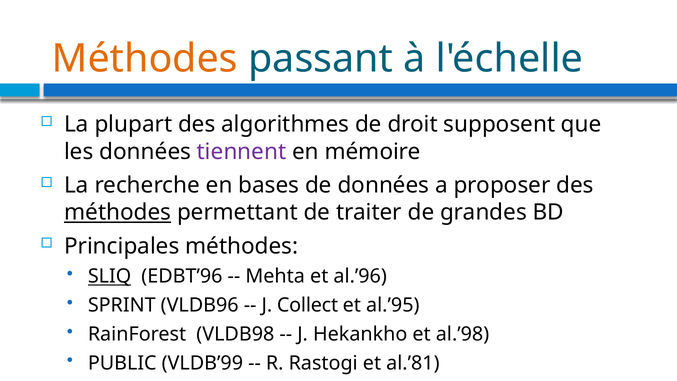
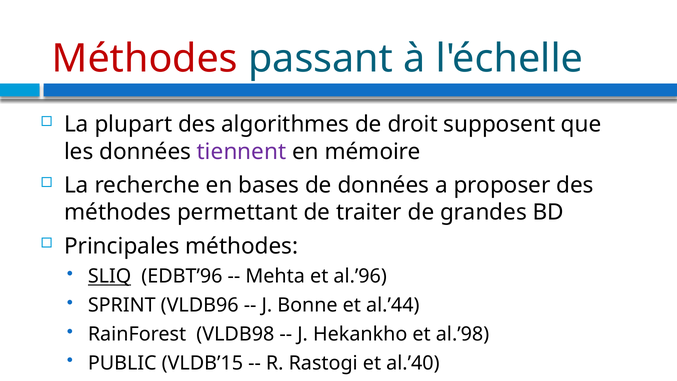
Méthodes colour: orange -> red (145, 59)
méthodes underline: present -> none (118, 212)
Collect: Collect -> Bonne (307, 305)
al.’95: al.’95 -> al.’44 (393, 305)
VLDB’99: VLDB’99 -> VLDB’15 (202, 363)
al.’81: al.’81 -> al.’40 (413, 363)
